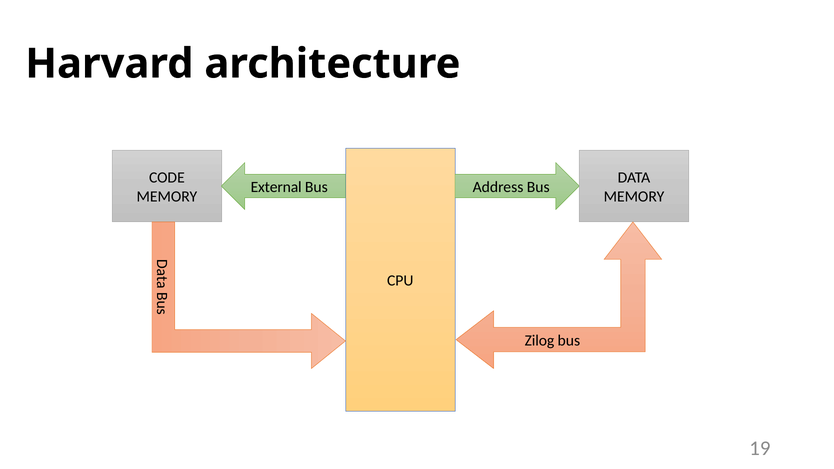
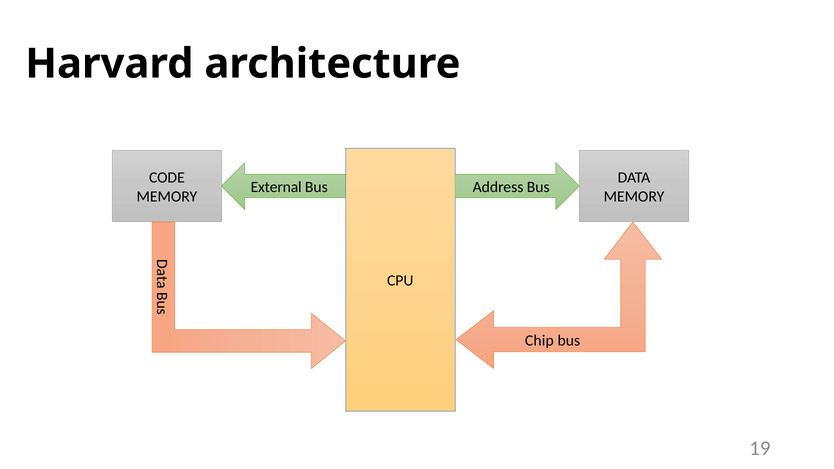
Zilog: Zilog -> Chip (539, 341)
